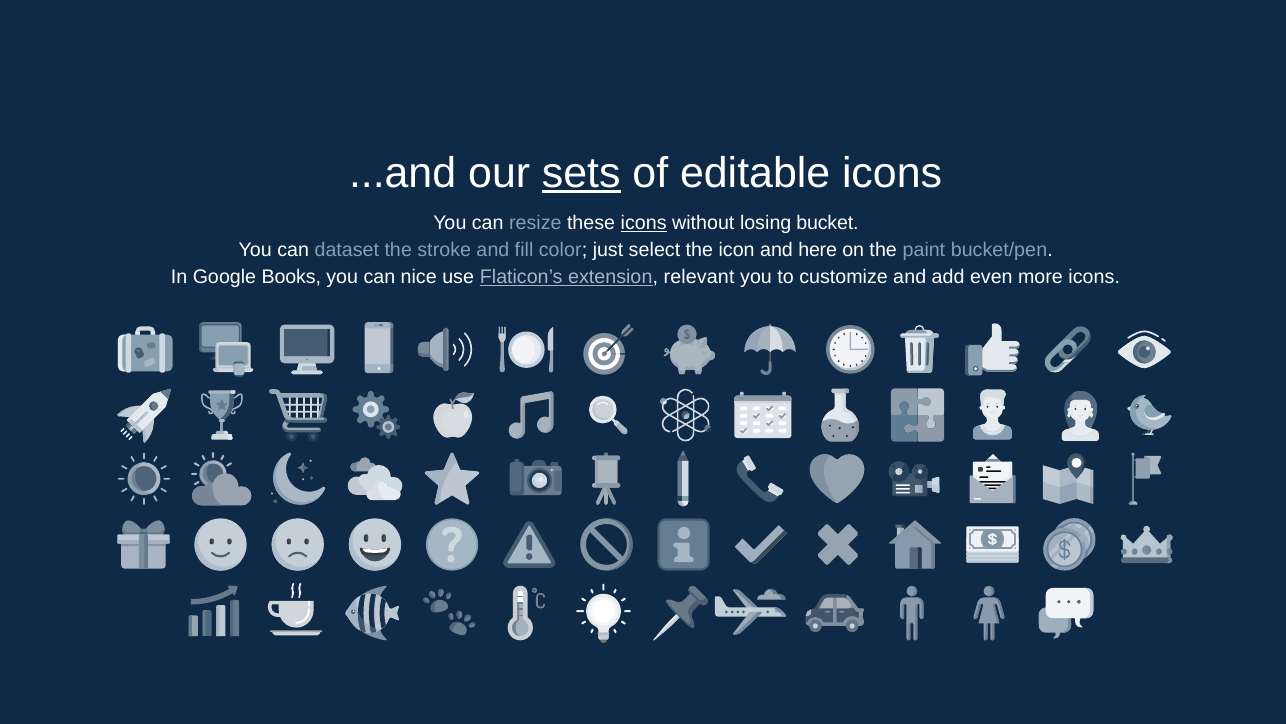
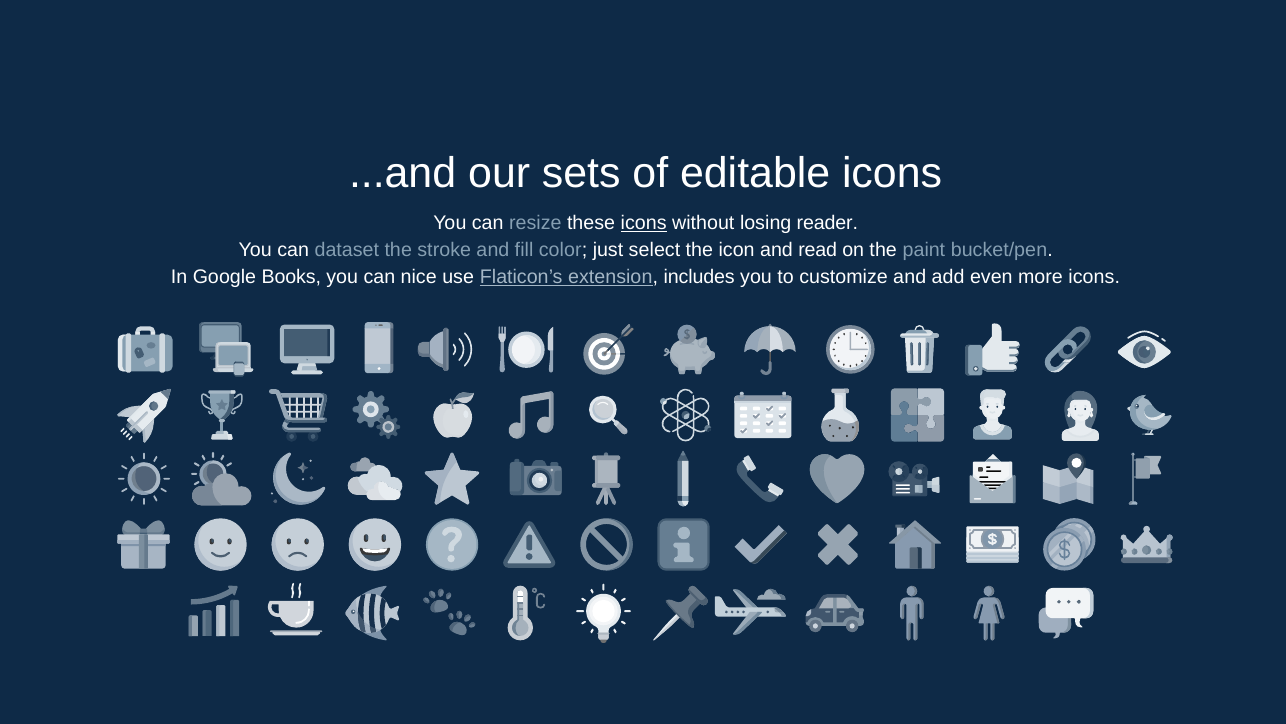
sets underline: present -> none (581, 173)
bucket: bucket -> reader (827, 223)
here: here -> read (818, 250)
relevant: relevant -> includes (699, 277)
